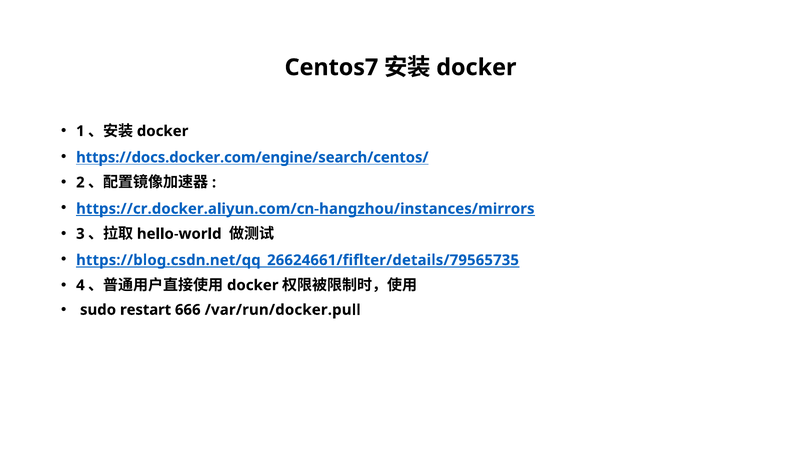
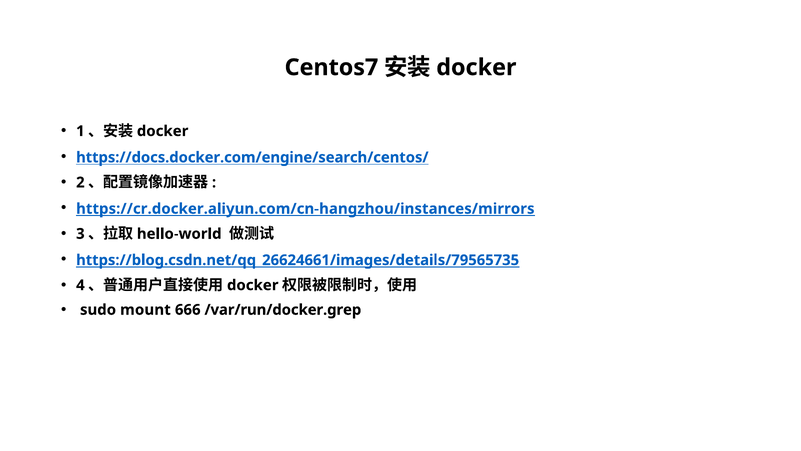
https://blog.csdn.net/qq_26624661/fiflter/details/79565735: https://blog.csdn.net/qq_26624661/fiflter/details/79565735 -> https://blog.csdn.net/qq_26624661/images/details/79565735 (298, 260)
restart: restart -> mount (145, 310)
/var/run/docker.pull: /var/run/docker.pull -> /var/run/docker.grep (283, 310)
